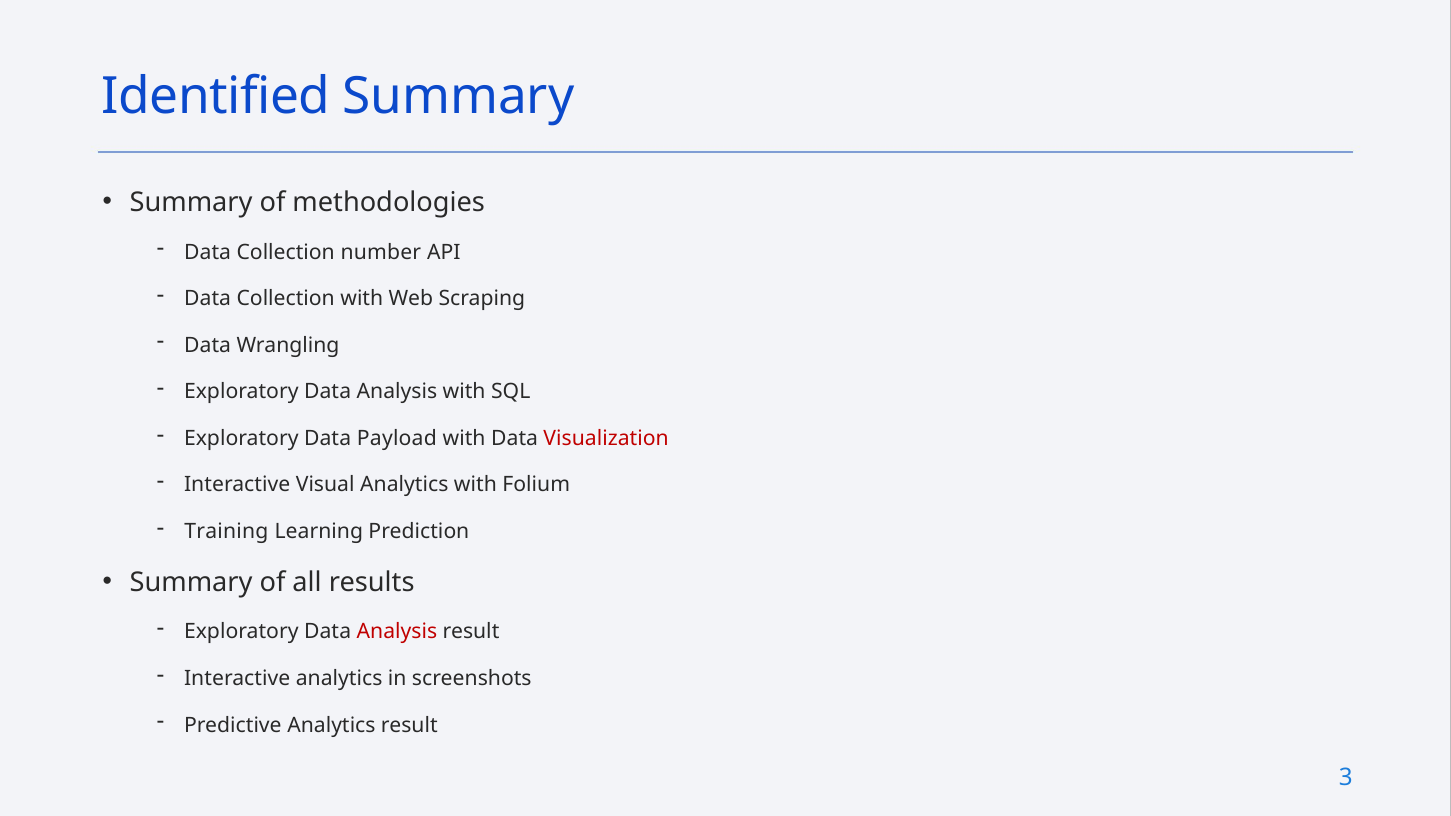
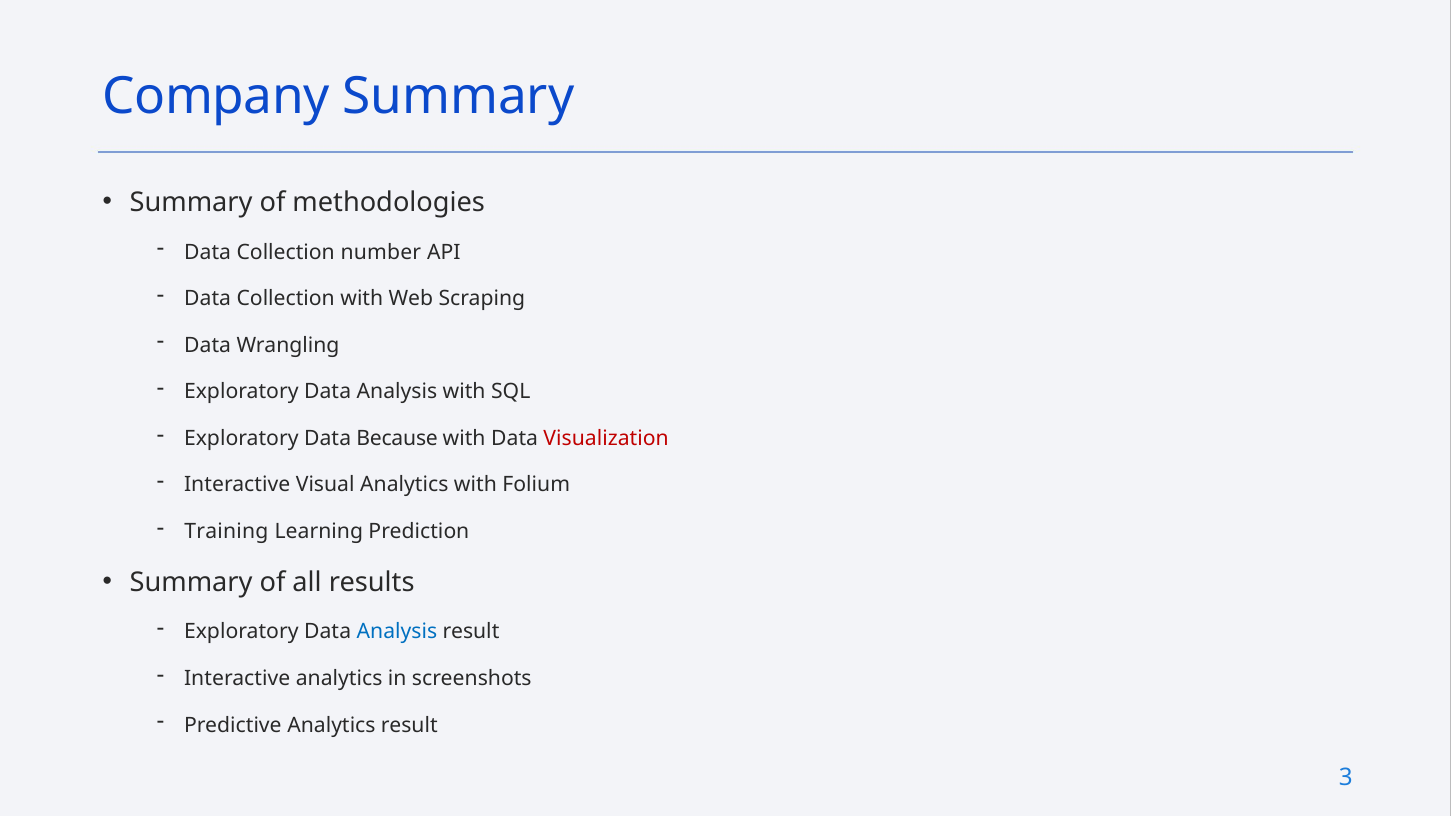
Identified: Identified -> Company (216, 97)
Payload: Payload -> Because (397, 439)
Analysis colour: red -> blue (397, 632)
